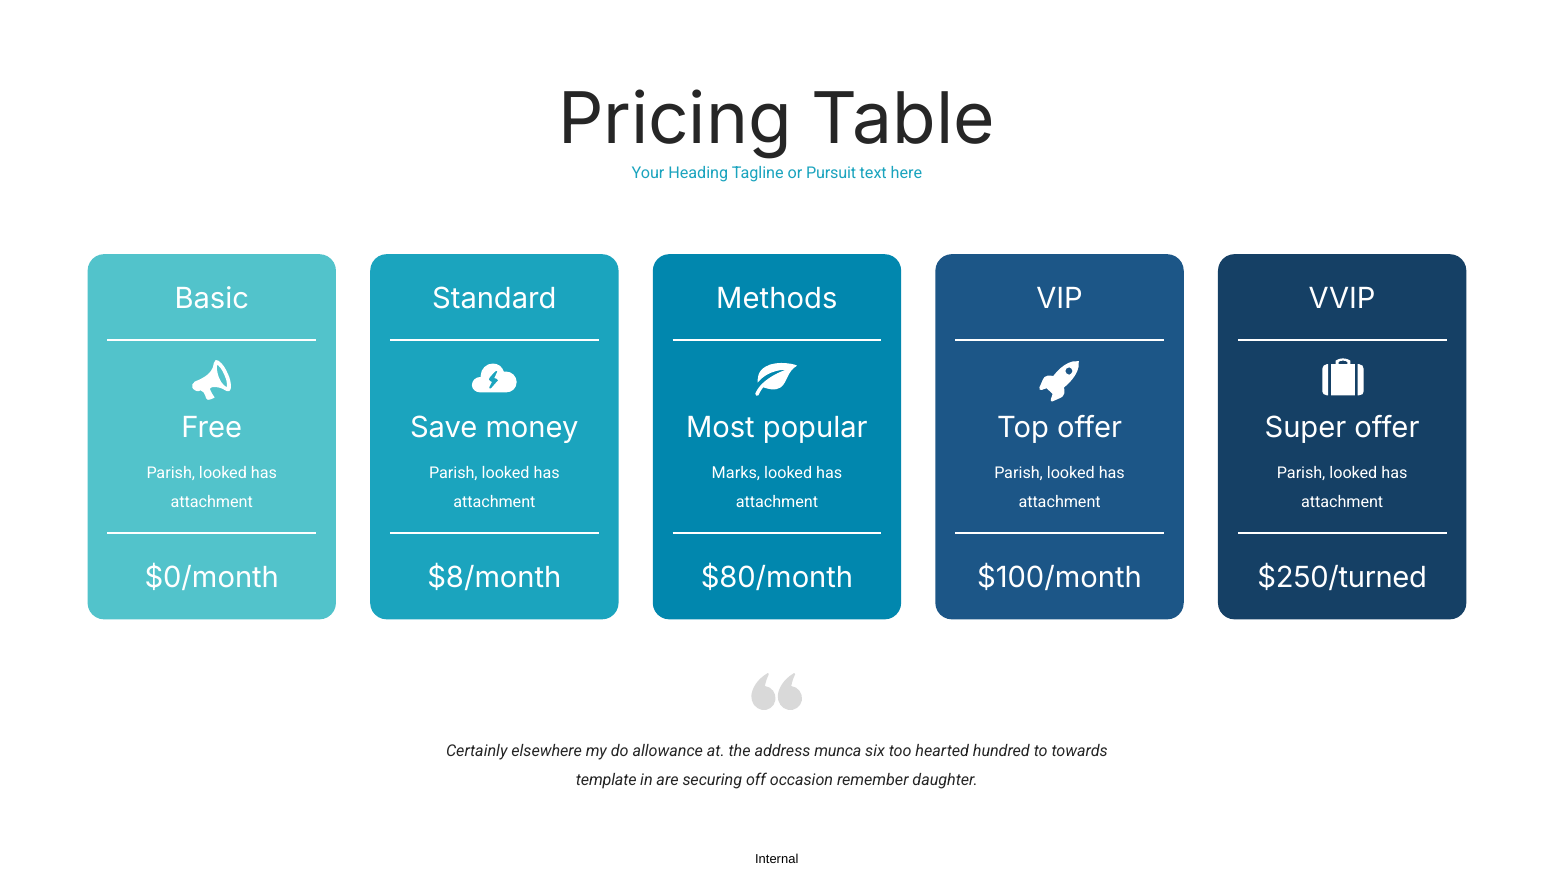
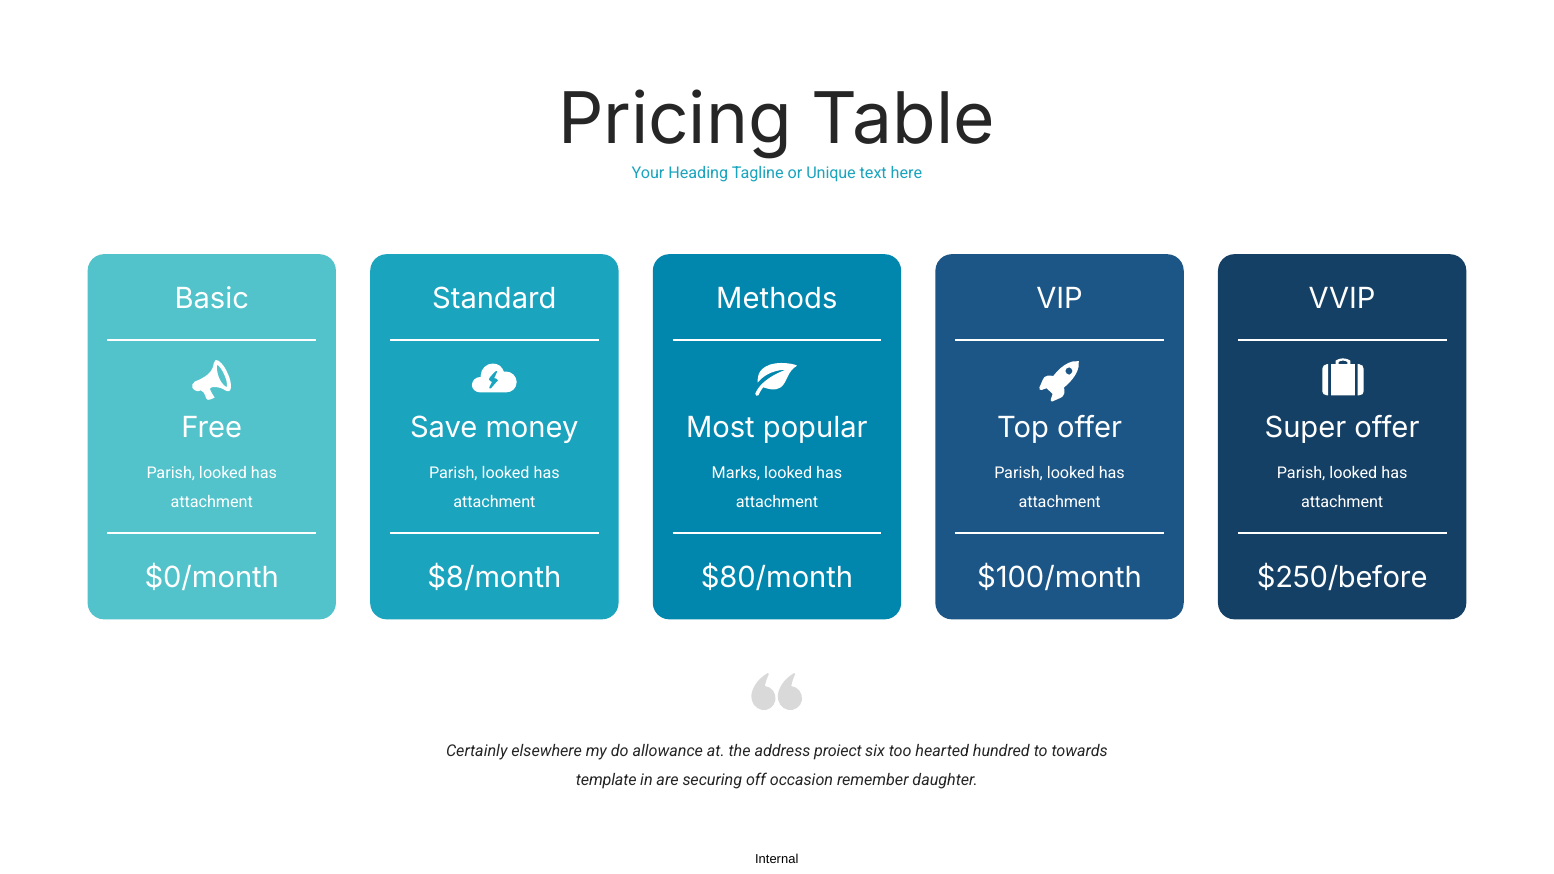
Pursuit: Pursuit -> Unique (831, 173)
$250/turned: $250/turned -> $250/before (1342, 578)
munca: munca -> proiect (838, 751)
